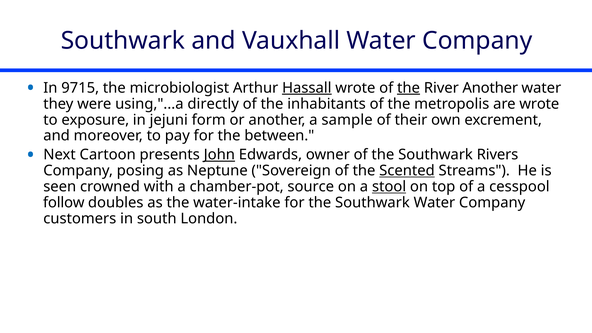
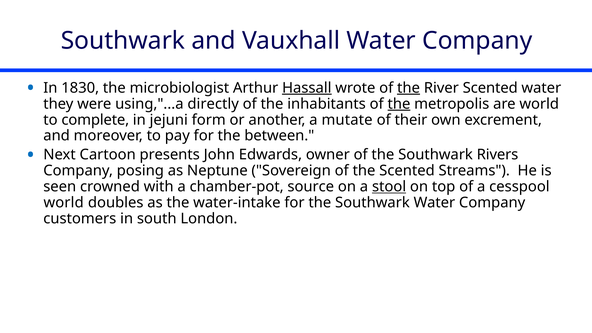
9715: 9715 -> 1830 (80, 88)
River Another: Another -> Scented (490, 88)
the underline: none -> present (399, 104)
are wrote: wrote -> world (539, 104)
exposure: exposure -> complete (95, 120)
sample: sample -> mutate (347, 120)
John underline: present -> none (219, 155)
Scented underline: present -> none (407, 171)
follow: follow -> world (64, 203)
